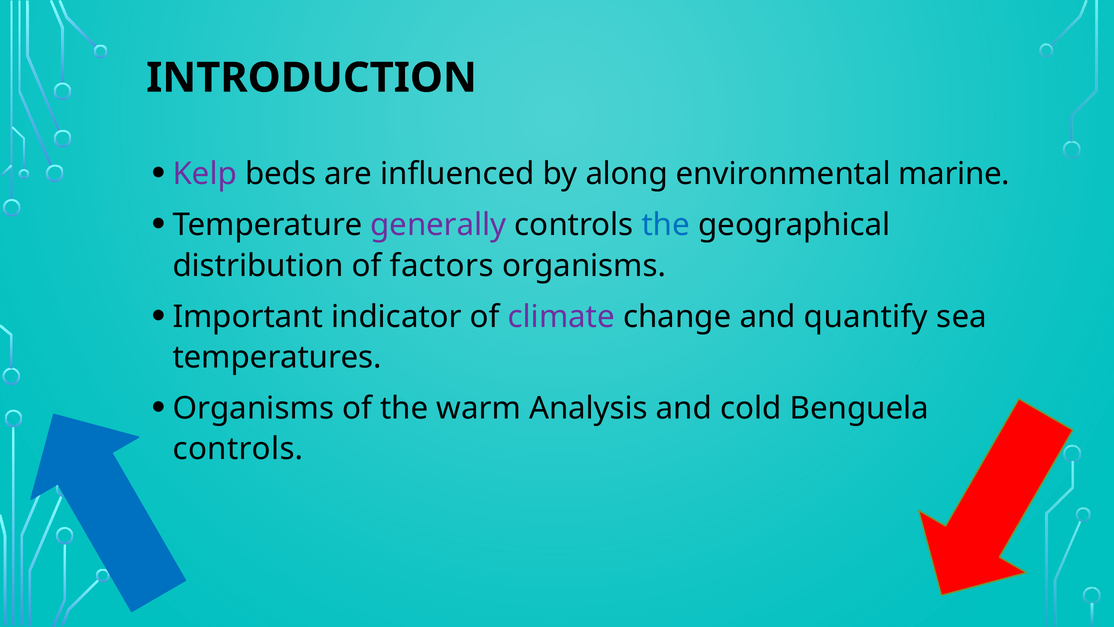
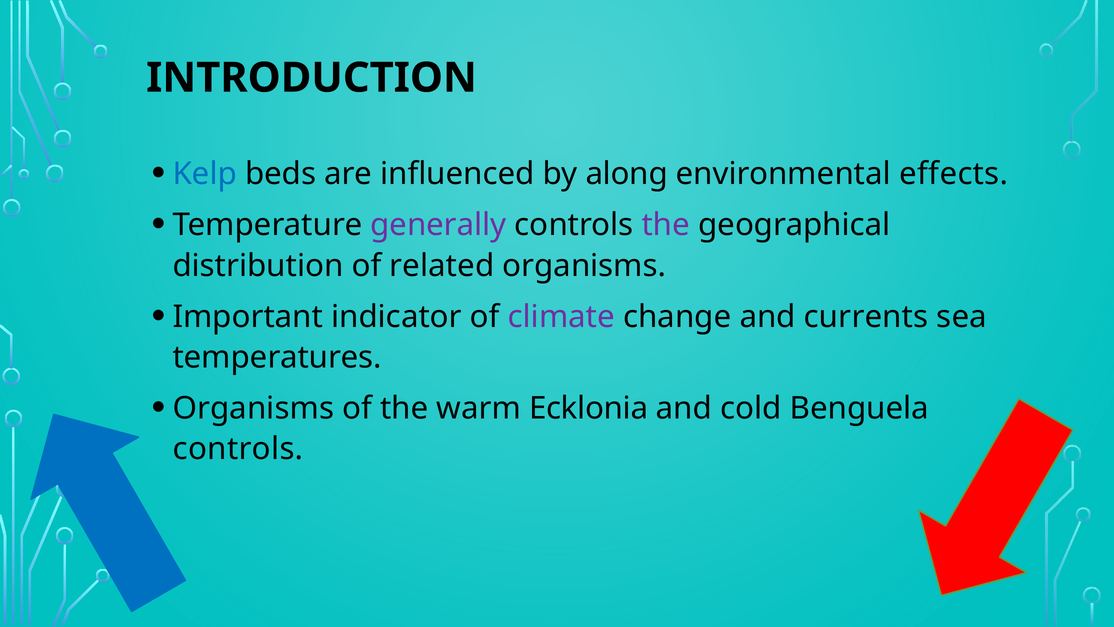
Kelp colour: purple -> blue (205, 174)
marine: marine -> effects (954, 174)
the colour: blue -> purple (666, 225)
factors: factors -> related (442, 265)
quantify: quantify -> currents (866, 317)
Analysis: Analysis -> Ecklonia (589, 408)
